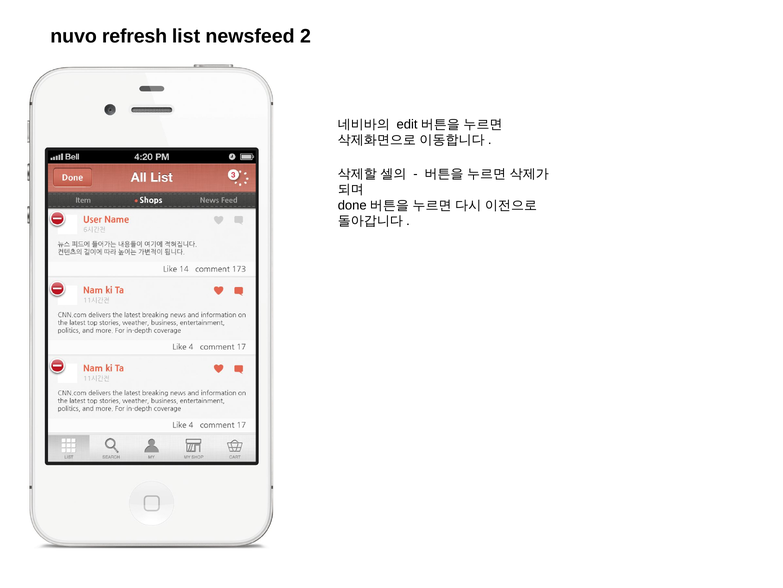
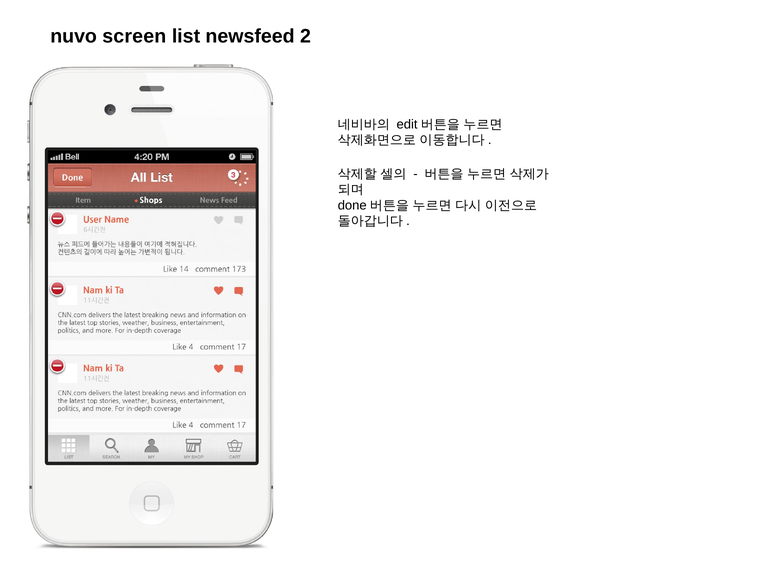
refresh: refresh -> screen (134, 36)
